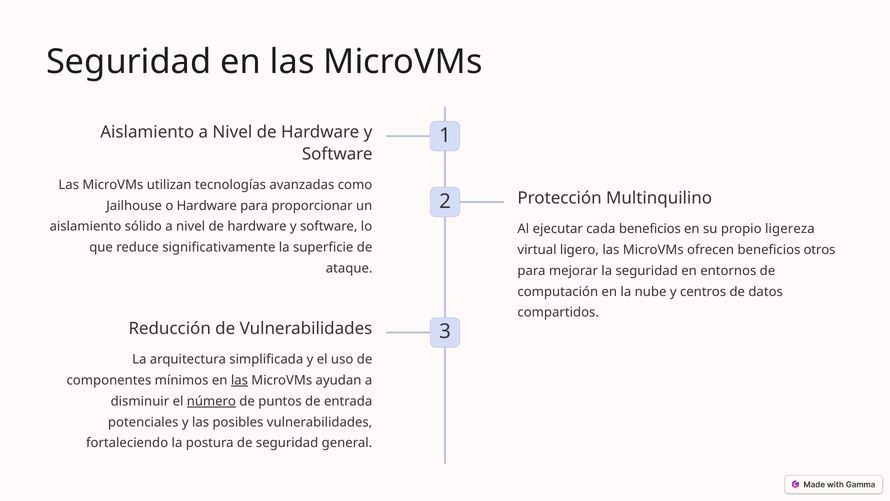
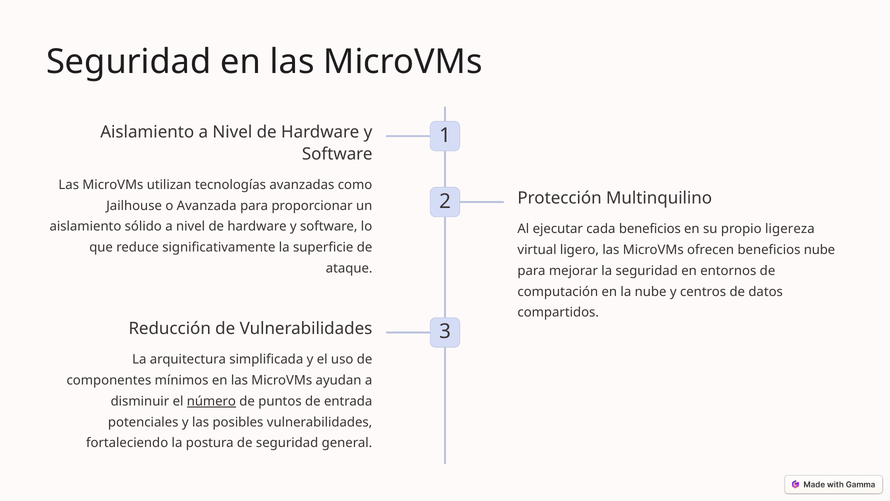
o Hardware: Hardware -> Avanzada (207, 206)
beneficios otros: otros -> nube (819, 250)
las underline: present -> none (239, 380)
